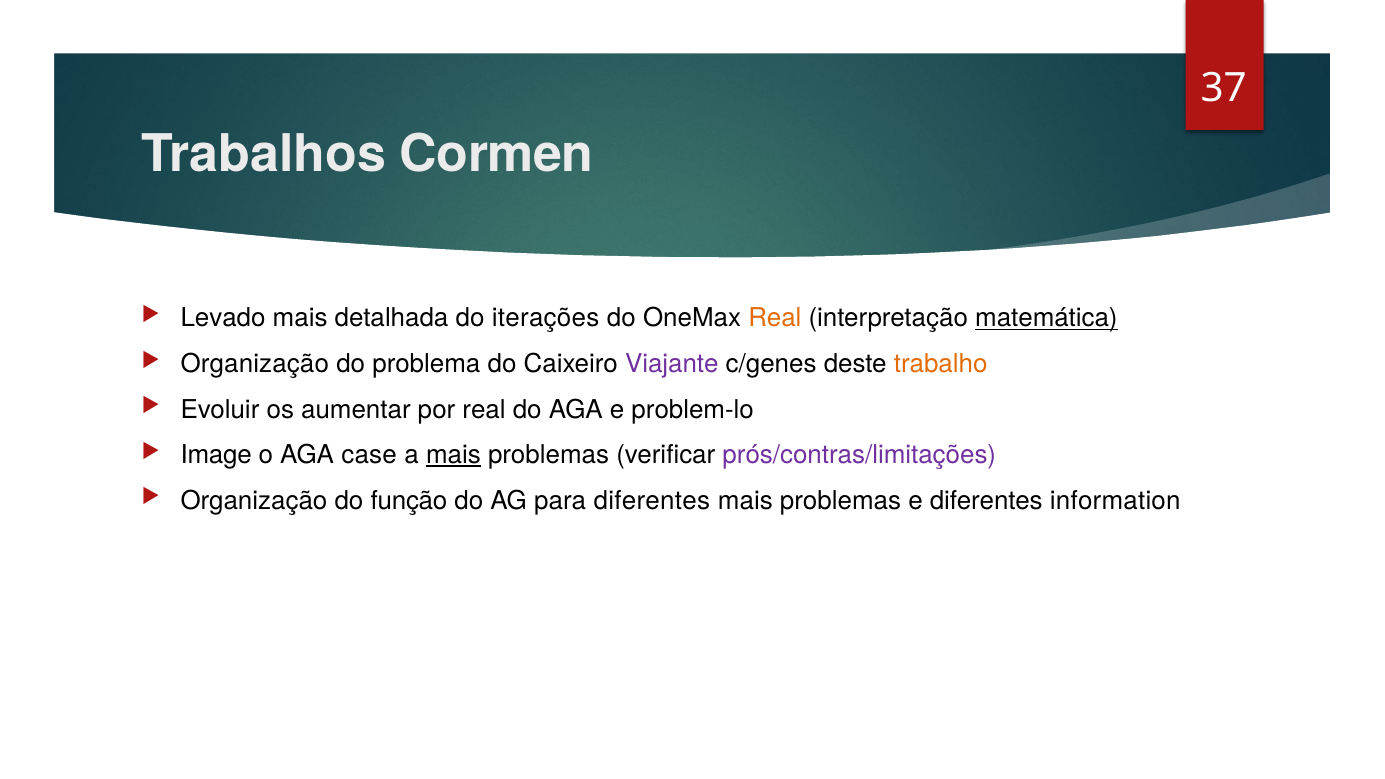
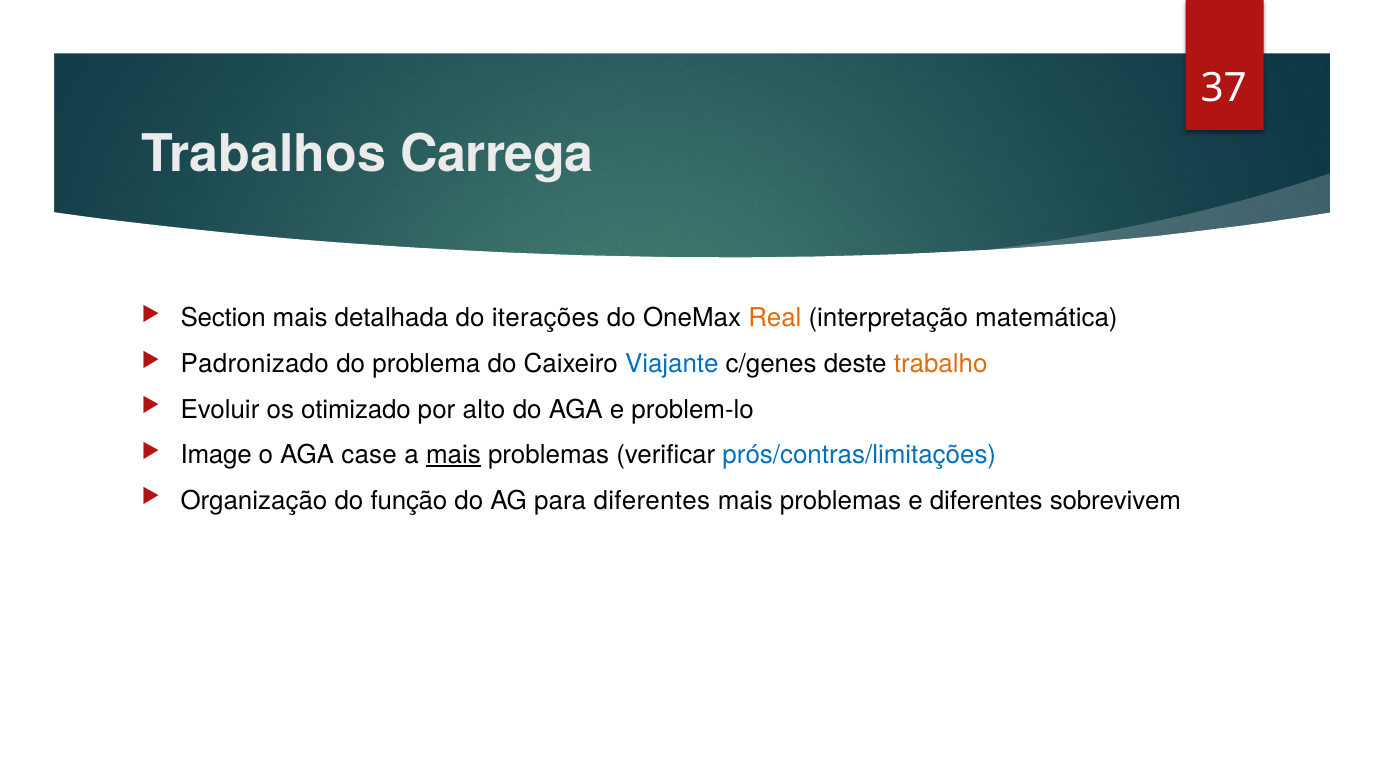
Cormen: Cormen -> Carrega (497, 154)
Levado: Levado -> Section (223, 318)
matemática underline: present -> none (1046, 318)
Organização: Organização -> Padronizado (255, 364)
Viajante colour: purple -> blue (672, 364)
aumentar: aumentar -> otimizado (356, 410)
por real: real -> alto (484, 410)
prós/contras/limitações colour: purple -> blue (859, 455)
information: information -> sobrevivem (1115, 501)
